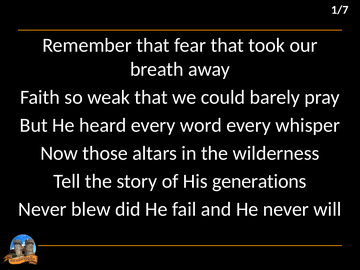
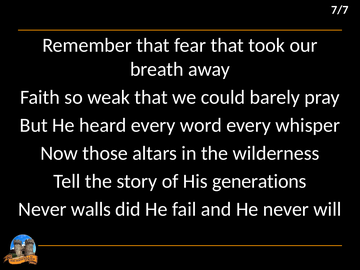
1/7: 1/7 -> 7/7 (340, 10)
blew: blew -> walls (91, 209)
